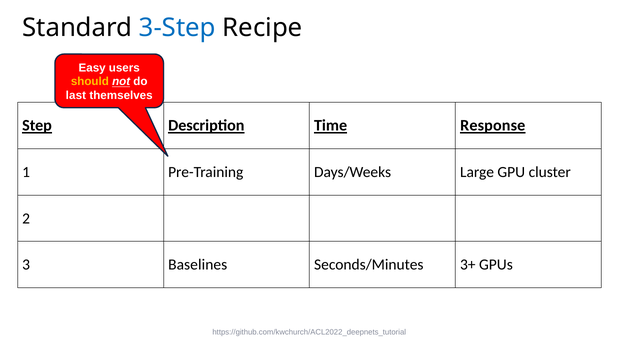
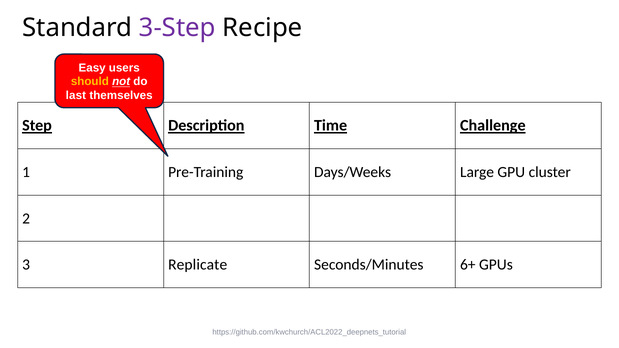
3-Step colour: blue -> purple (177, 28)
Response: Response -> Challenge (493, 126)
Baselines: Baselines -> Replicate (198, 265)
3+: 3+ -> 6+ (468, 265)
